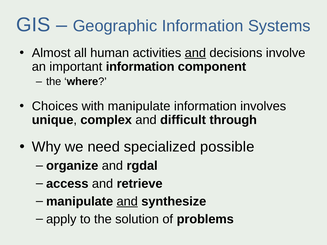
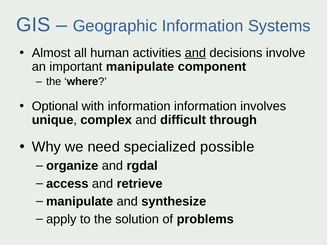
important information: information -> manipulate (140, 67)
Choices: Choices -> Optional (55, 106)
with manipulate: manipulate -> information (139, 106)
and underline: present -> none (127, 202)
